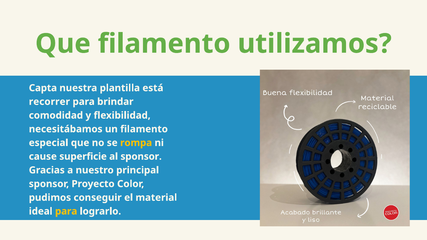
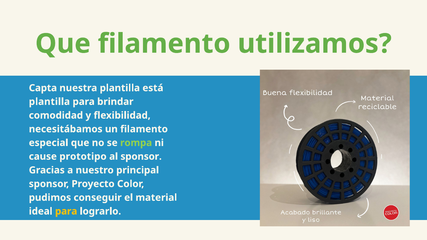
recorrer: recorrer -> plantilla (49, 102)
rompa colour: yellow -> light green (136, 143)
superficie: superficie -> prototipo (83, 157)
